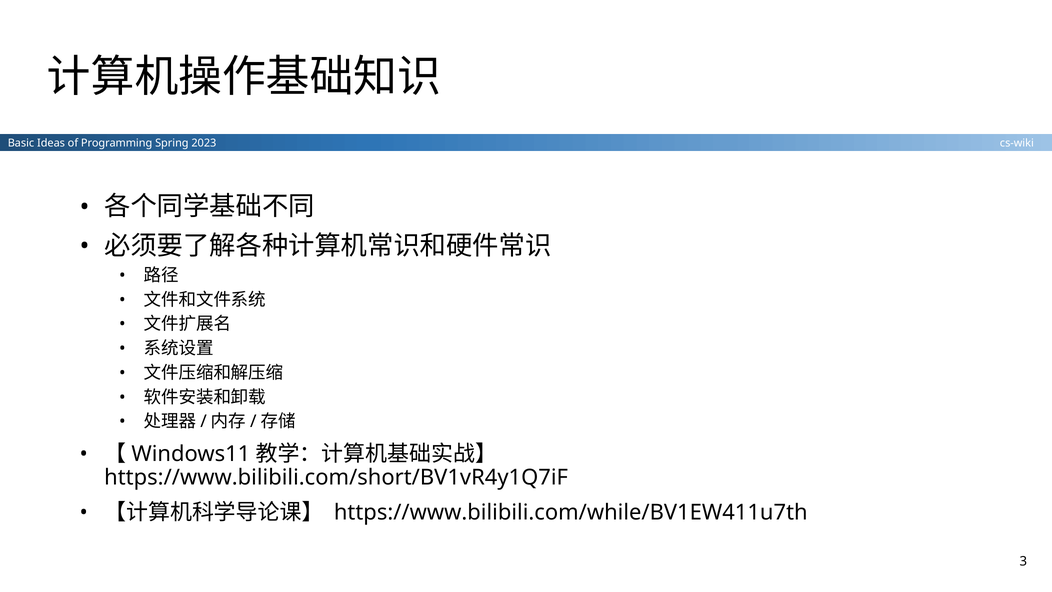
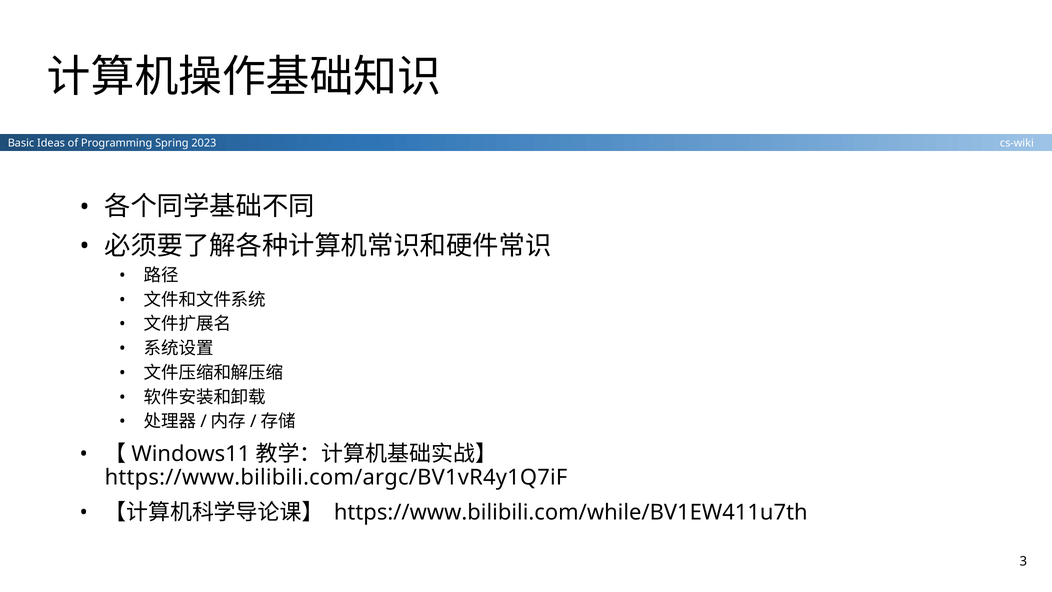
https://www.bilibili.com/short/BV1vR4y1Q7iF: https://www.bilibili.com/short/BV1vR4y1Q7iF -> https://www.bilibili.com/argc/BV1vR4y1Q7iF (336, 477)
